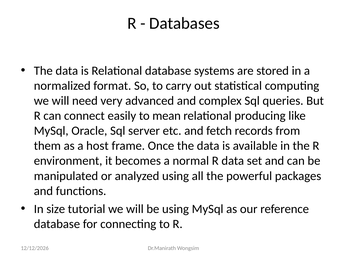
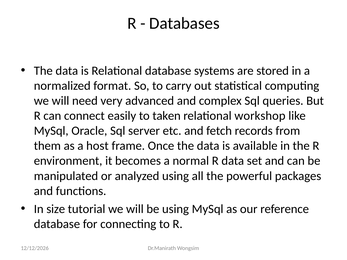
mean: mean -> taken (167, 116)
producing: producing -> workshop (260, 116)
